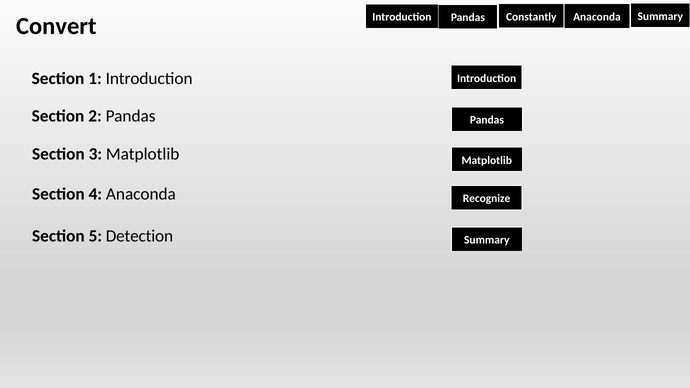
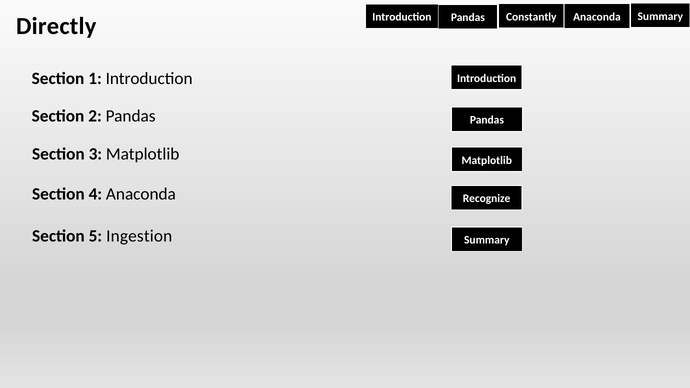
Convert: Convert -> Directly (56, 26)
Detection: Detection -> Ingestion (139, 236)
